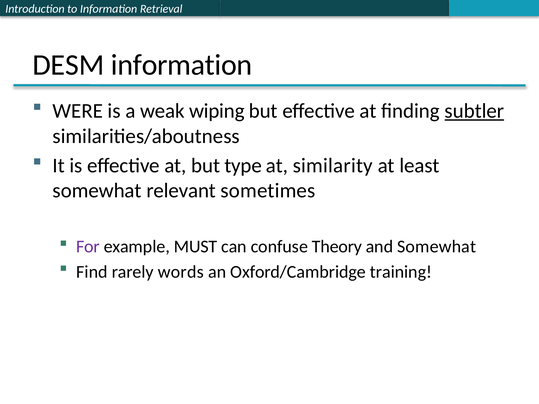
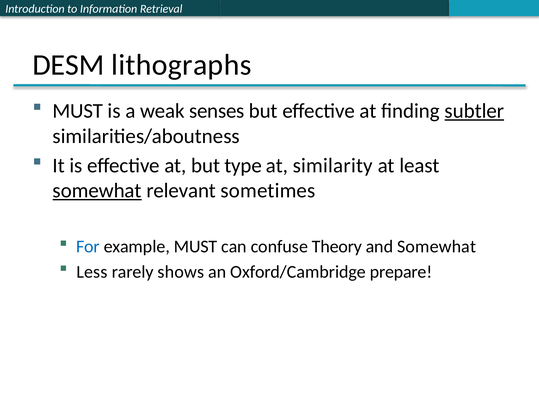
DESM information: information -> lithographs (181, 65)
WERE: WERE -> MUST (78, 111)
wiping: wiping -> senses (217, 111)
somewhat underline: none -> present (97, 191)
For colour: purple -> blue (88, 247)
Find: Find -> Less (92, 272)
words: words -> shows (181, 272)
training: training -> prepare (401, 272)
